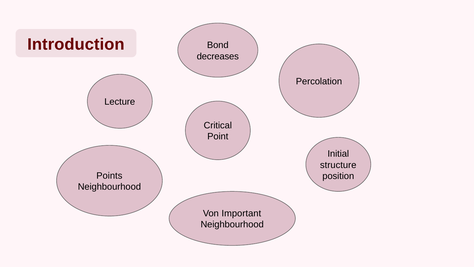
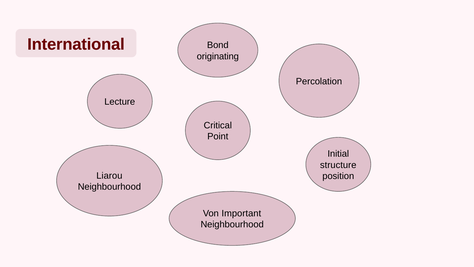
Introduction: Introduction -> International (76, 44)
decreases: decreases -> originating (218, 56)
Points: Points -> Liarou (109, 176)
